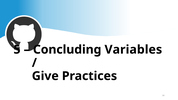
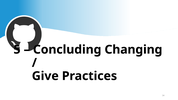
Variables: Variables -> Changing (133, 50)
